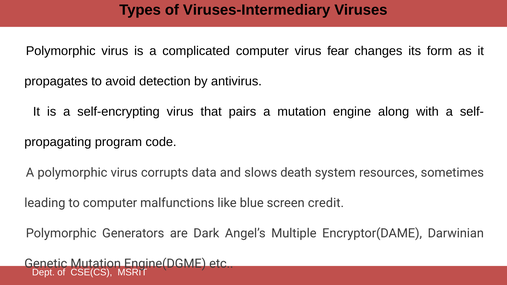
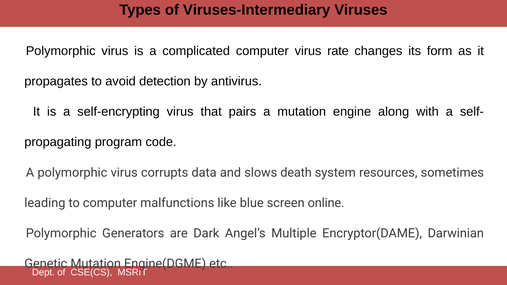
fear: fear -> rate (338, 51)
credit: credit -> online (326, 203)
